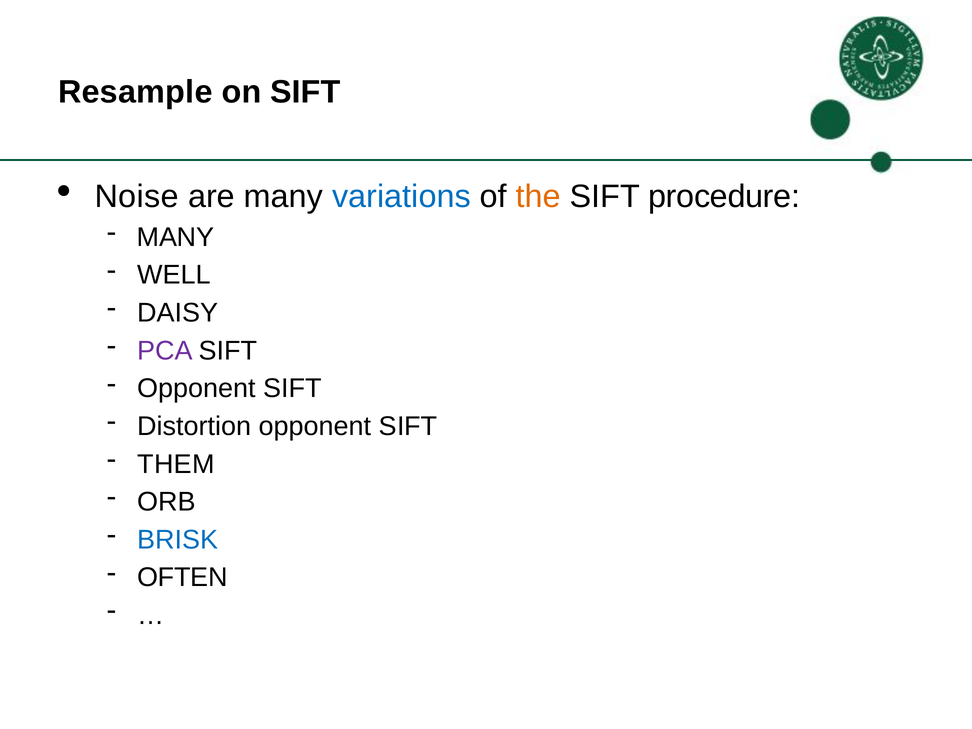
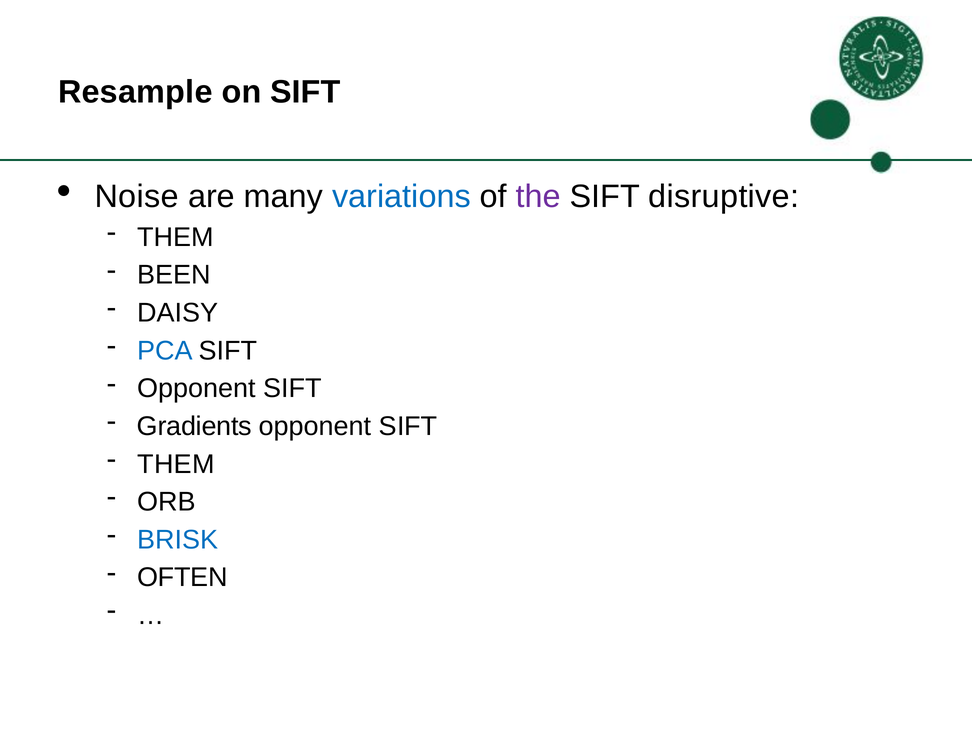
the colour: orange -> purple (538, 197)
procedure: procedure -> disruptive (724, 197)
MANY: MANY -> THEM (175, 237)
WELL: WELL -> BEEN (174, 275)
PCA colour: purple -> blue (165, 351)
Distortion: Distortion -> Gradients (194, 426)
